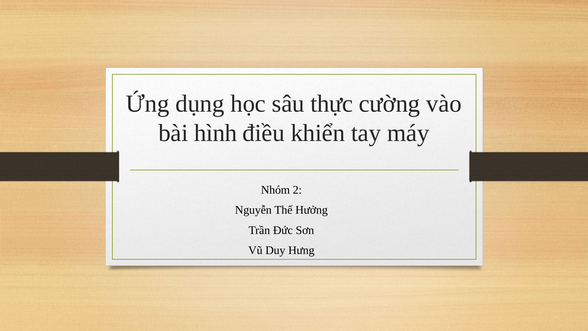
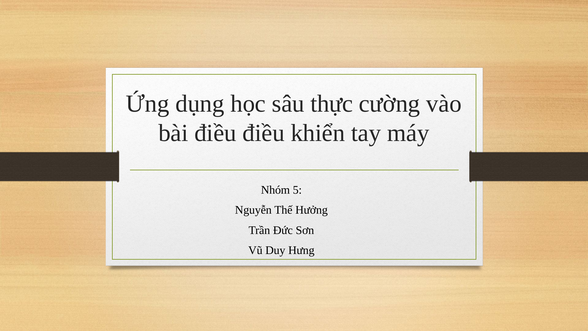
bài hình: hình -> điều (215, 133)
2: 2 -> 5 (297, 190)
